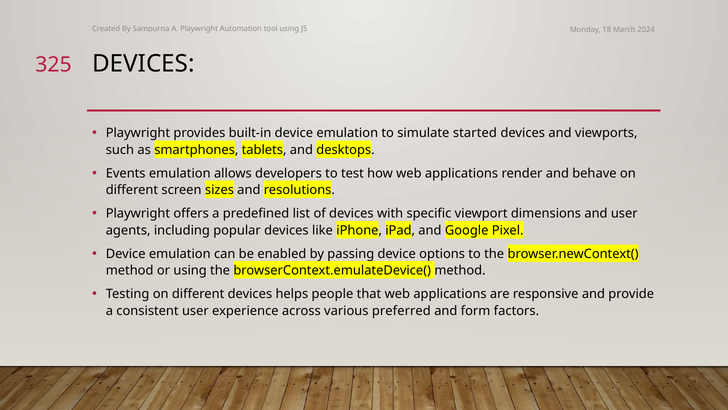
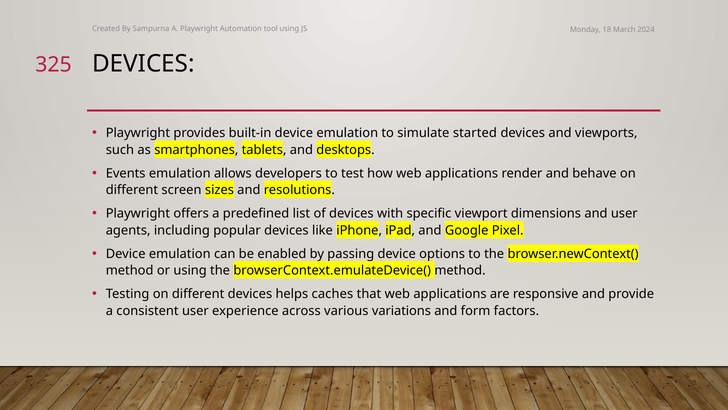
people: people -> caches (332, 294)
preferred: preferred -> variations (401, 311)
